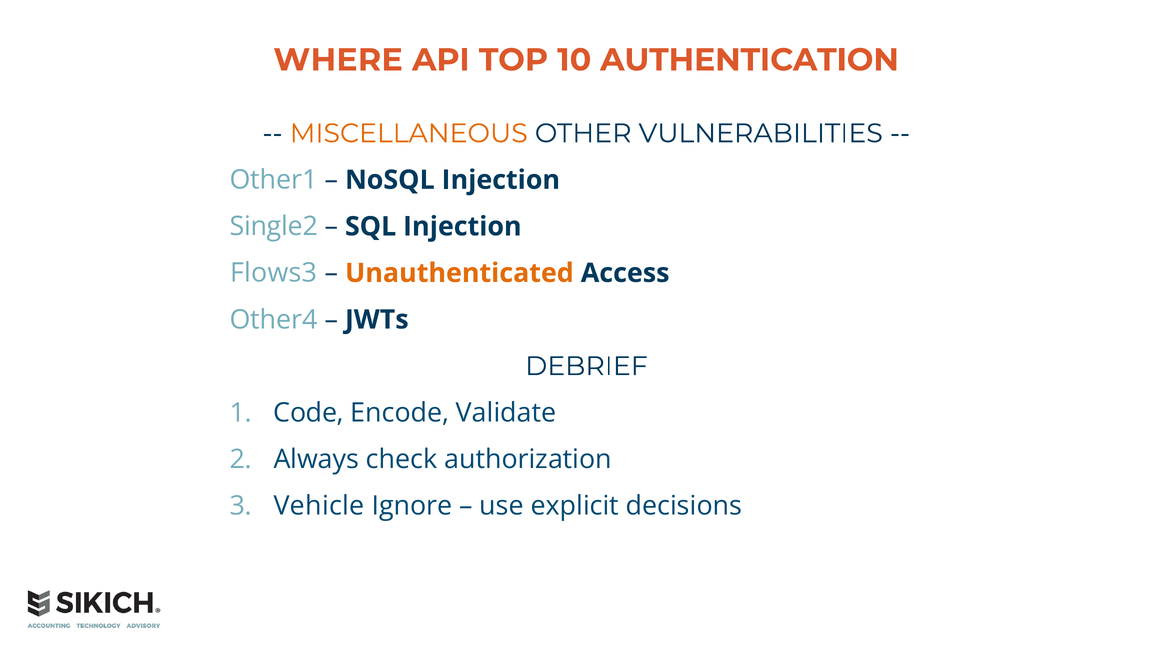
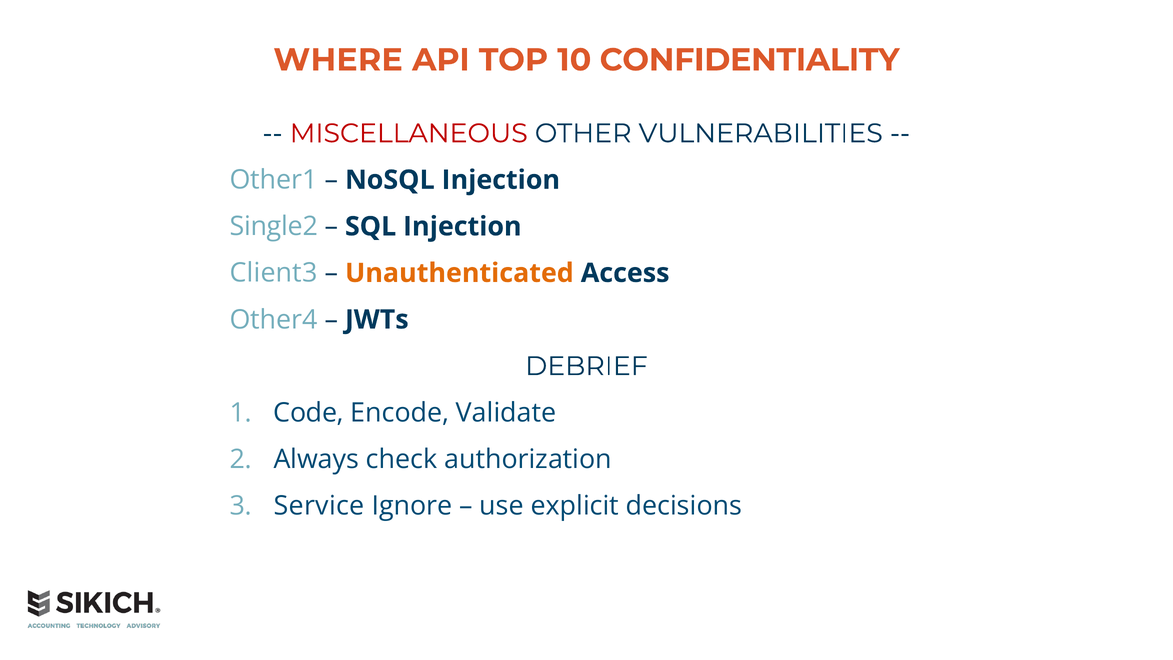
AUTHENTICATION: AUTHENTICATION -> CONFIDENTIALITY (750, 60)
MISCELLANEOUS colour: orange -> red (409, 133)
Flows3: Flows3 -> Client3 (274, 273)
Vehicle: Vehicle -> Service (319, 506)
